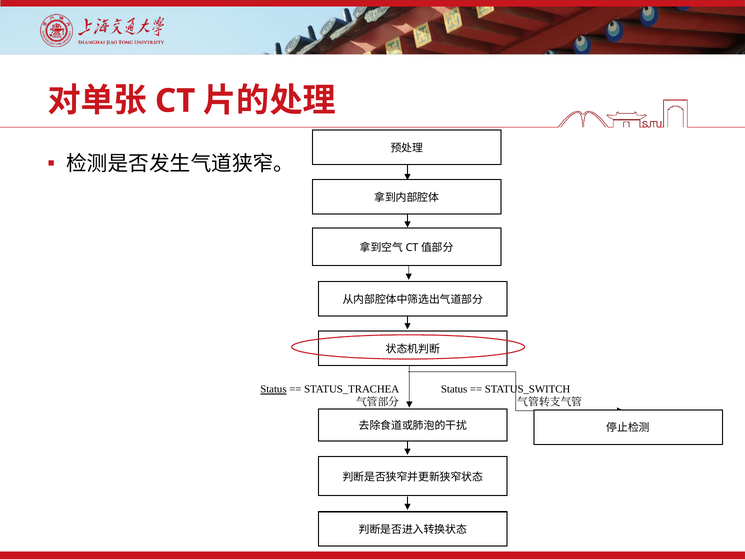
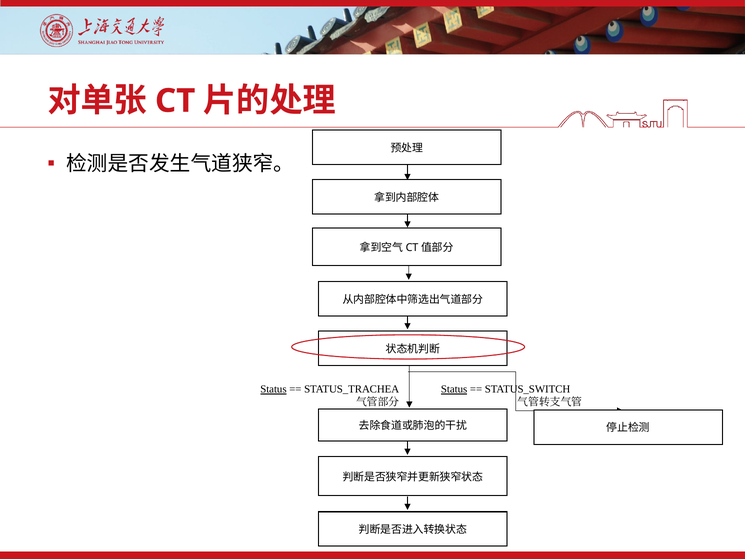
Status underline: none -> present (454, 389)
